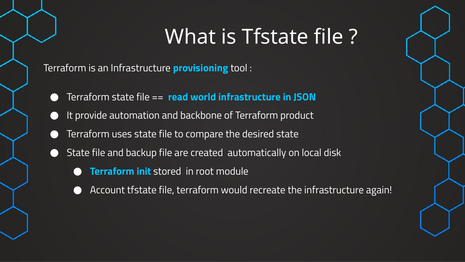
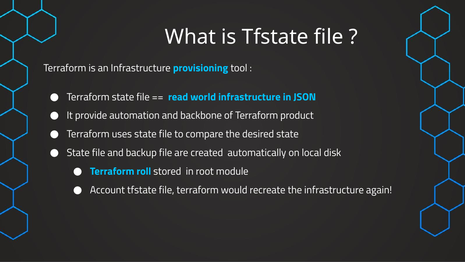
init: init -> roll (144, 171)
